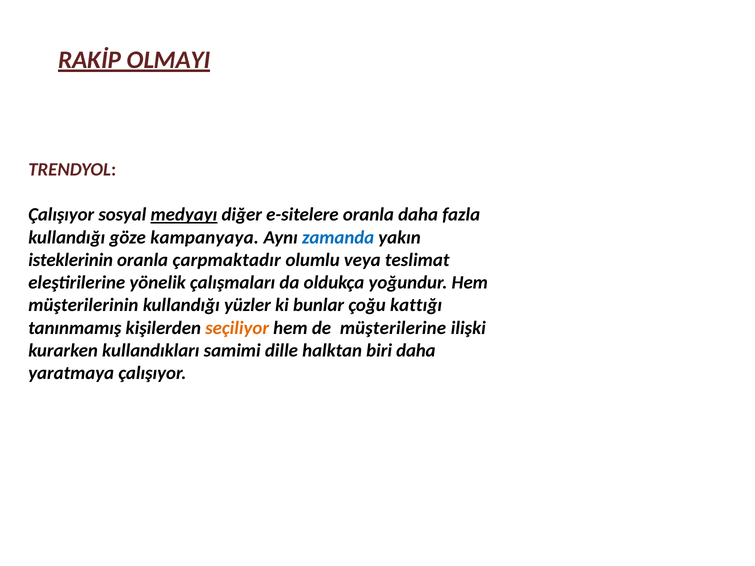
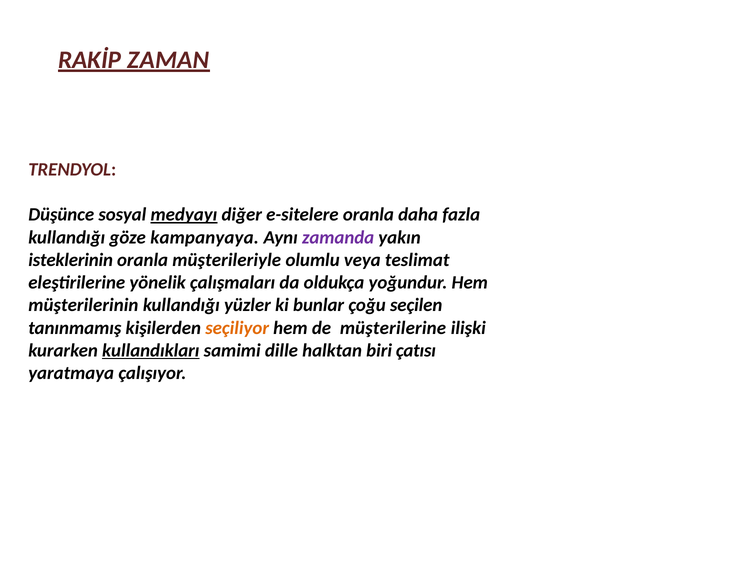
OLMAYI: OLMAYI -> ZAMAN (168, 60)
Çalışıyor: Çalışıyor -> Düşünce (61, 215)
zamanda colour: blue -> purple (338, 237)
çarpmaktadır: çarpmaktadır -> müşterileriyle (227, 260)
kattığı: kattığı -> seçilen (416, 305)
kullandıkları underline: none -> present (151, 351)
biri daha: daha -> çatısı (416, 351)
